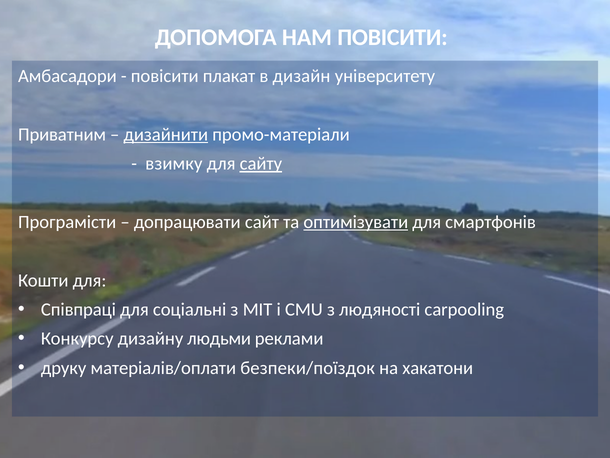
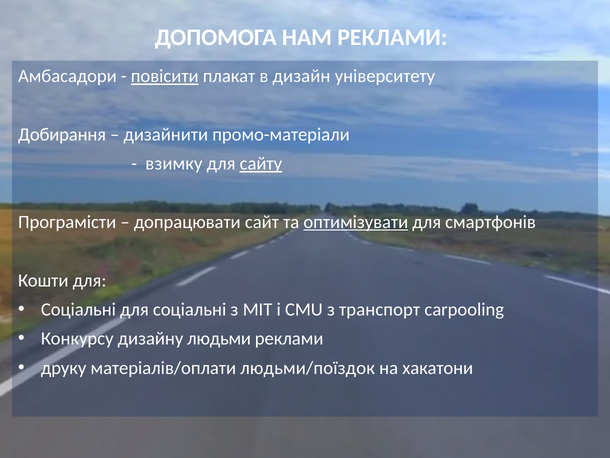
НАМ ПОВІСИТИ: ПОВІСИТИ -> РЕКЛАМИ (392, 37)
повісити underline: none -> present (165, 76)
Приватним: Приватним -> Добирання (62, 134)
дизайнити underline: present -> none (166, 134)
Співпраці: Співпраці -> Соціальні (78, 309)
людяності: людяності -> транспорт (380, 309)
безпеки/поїздок: безпеки/поїздок -> людьми/поїздок (308, 367)
